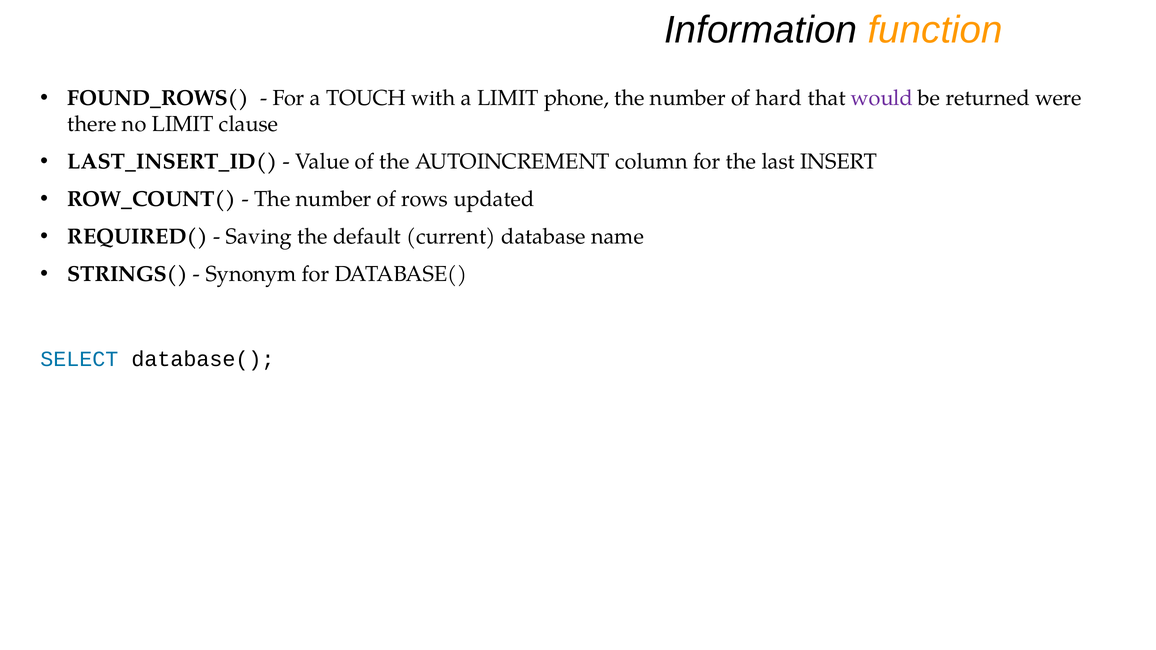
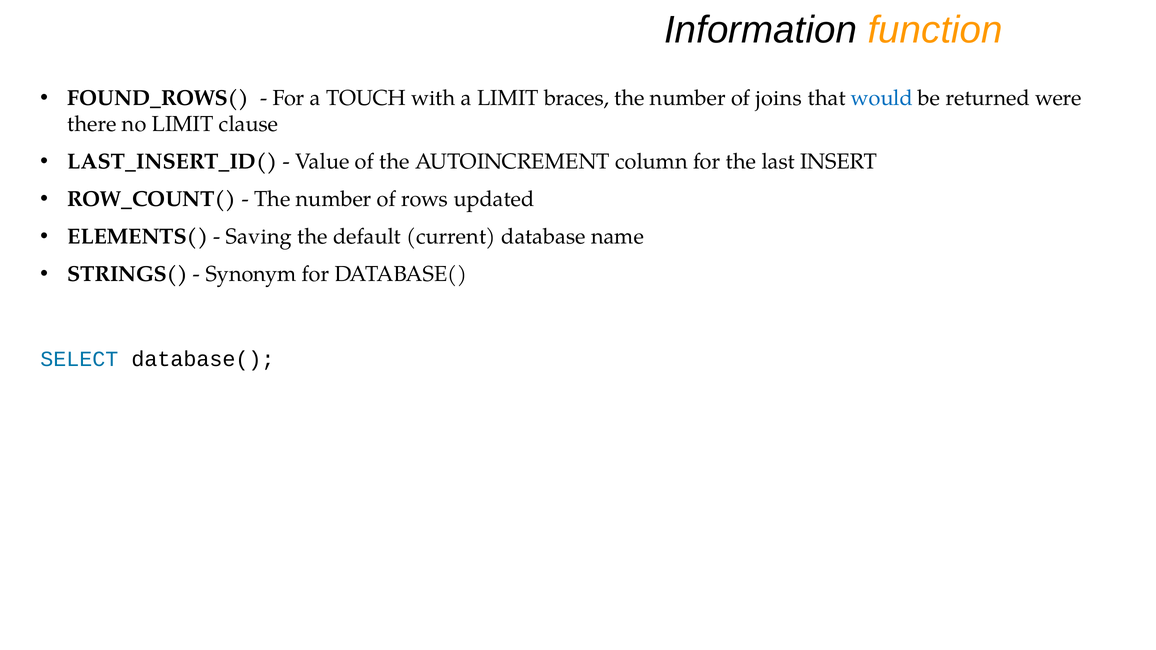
phone: phone -> braces (577, 98)
hard: hard -> joins (779, 98)
would colour: purple -> blue (882, 98)
REQUIRED(: REQUIRED( -> ELEMENTS( (138, 237)
